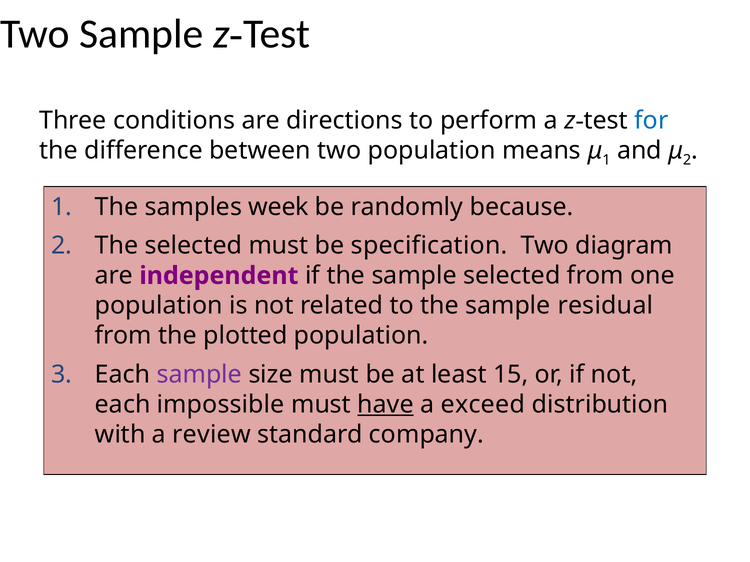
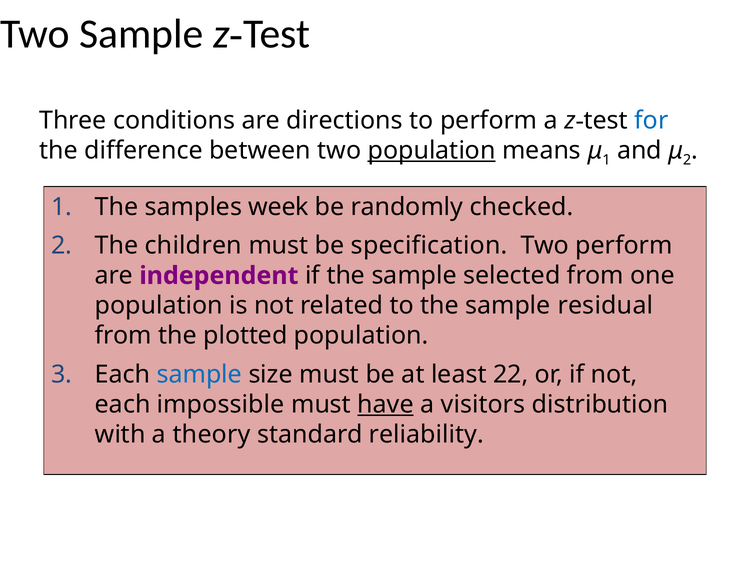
population underline: none -> present (432, 150)
because: because -> checked (522, 207)
The selected: selected -> children (193, 246)
Two diagram: diagram -> perform (624, 246)
sample colour: purple -> blue (199, 375)
15: 15 -> 22 (511, 375)
exceed: exceed -> visitors (483, 405)
review: review -> theory (212, 435)
company: company -> reliability (426, 435)
